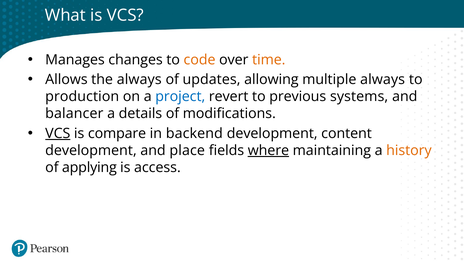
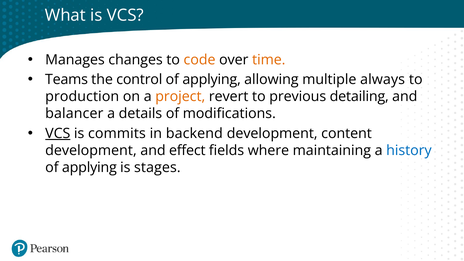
Allows: Allows -> Teams (67, 80)
the always: always -> control (139, 80)
updates: updates -> applying (212, 80)
project colour: blue -> orange (180, 97)
systems: systems -> detailing (359, 97)
compare: compare -> commits (117, 133)
place: place -> effect (187, 150)
where underline: present -> none (268, 150)
history colour: orange -> blue (409, 150)
access: access -> stages (157, 167)
